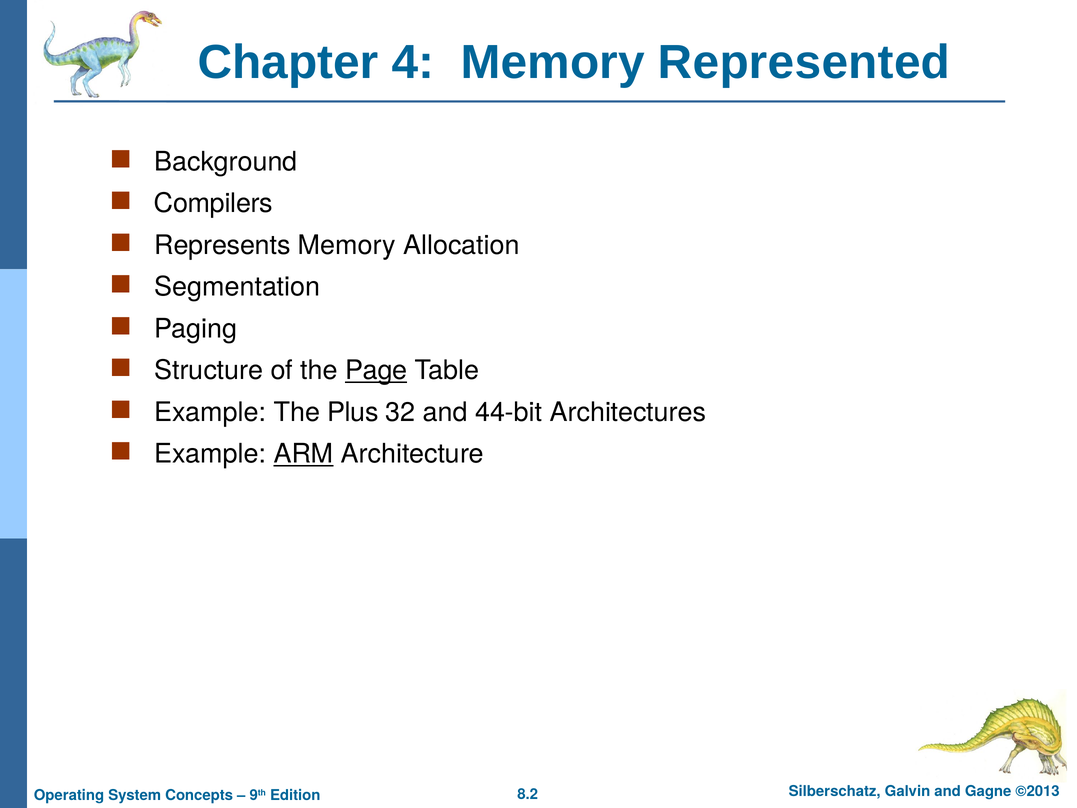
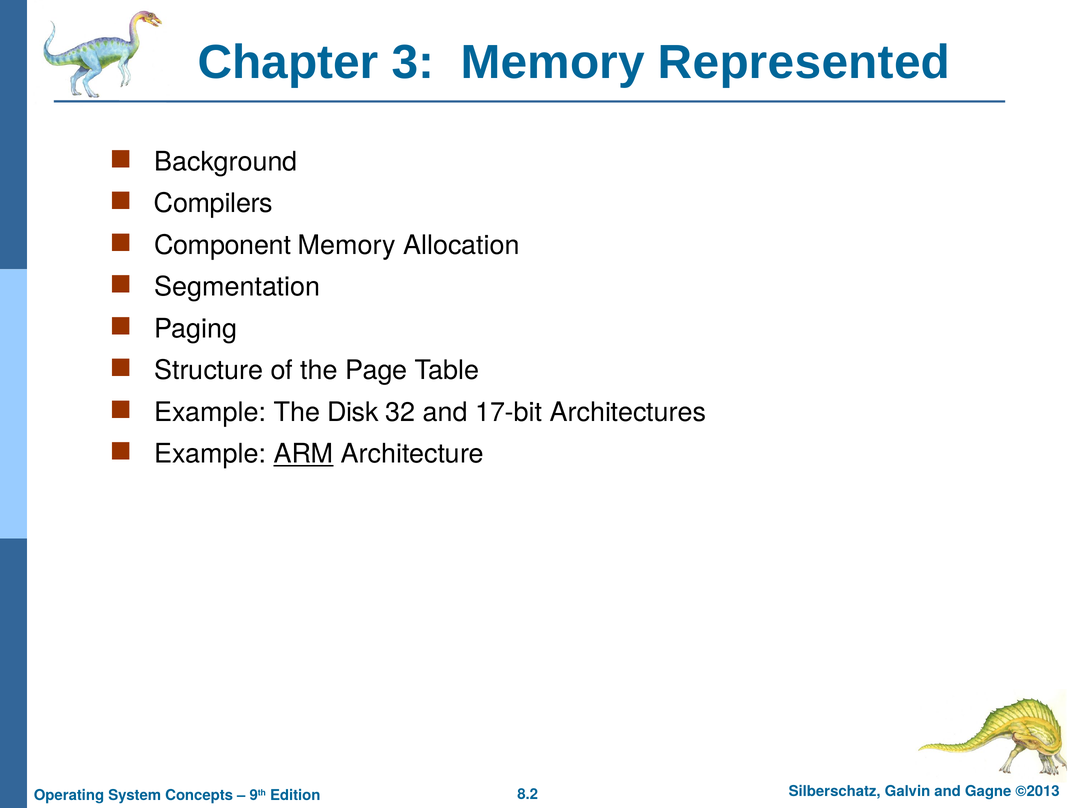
4: 4 -> 3 (413, 62)
Represents: Represents -> Component (223, 245)
Page underline: present -> none (376, 370)
Plus: Plus -> Disk (353, 412)
44-bit: 44-bit -> 17-bit (509, 412)
